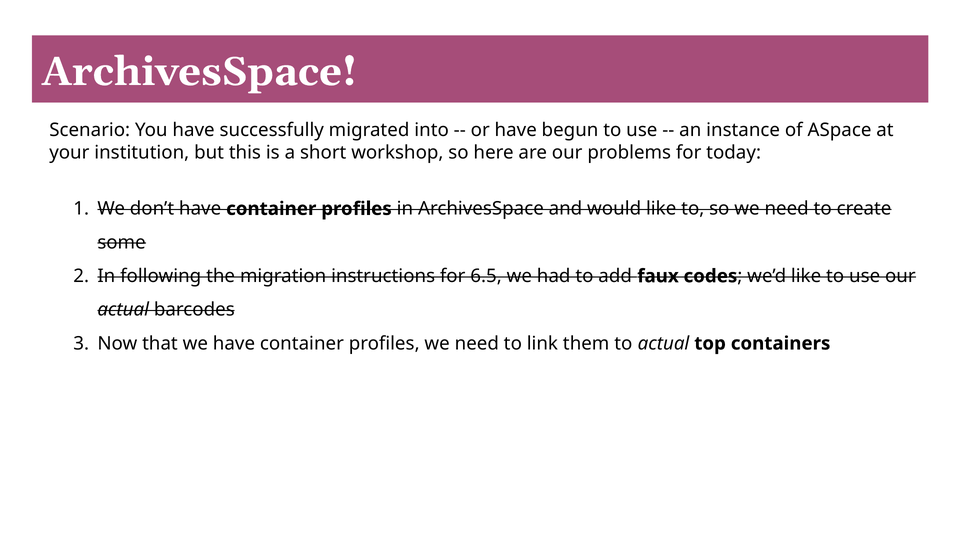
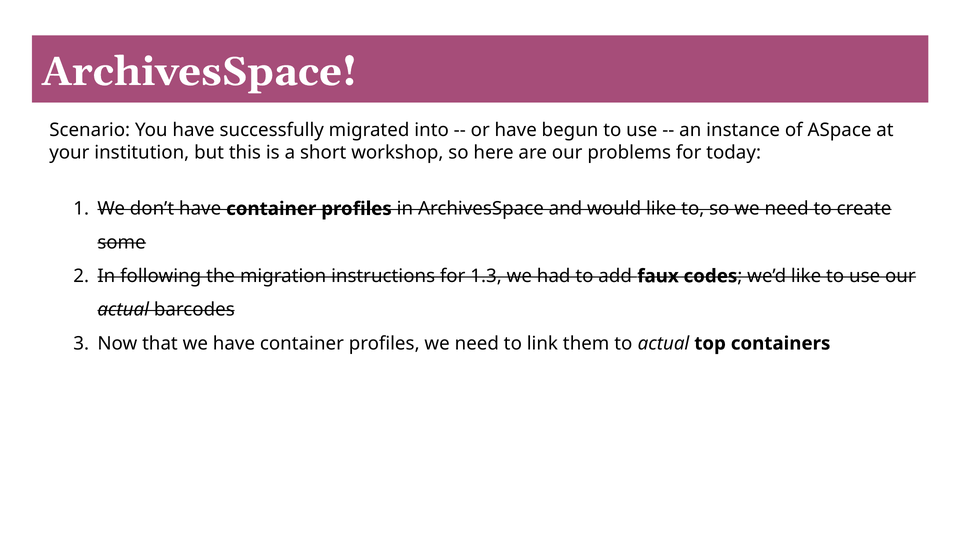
6.5: 6.5 -> 1.3 (486, 276)
